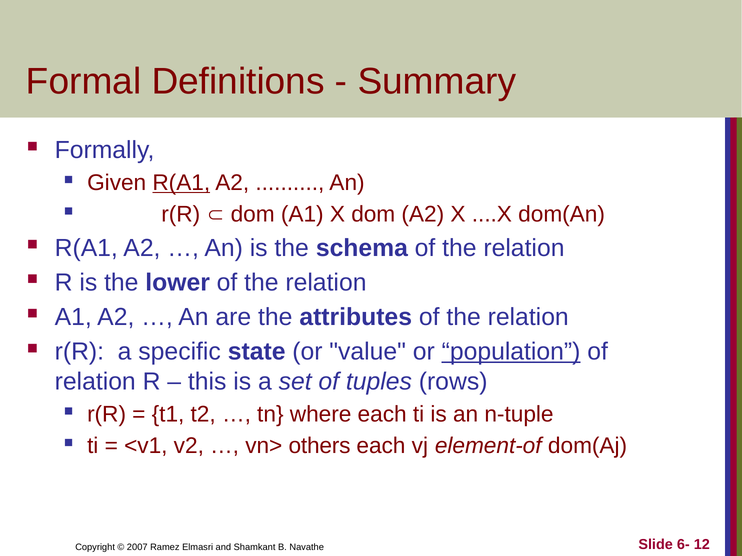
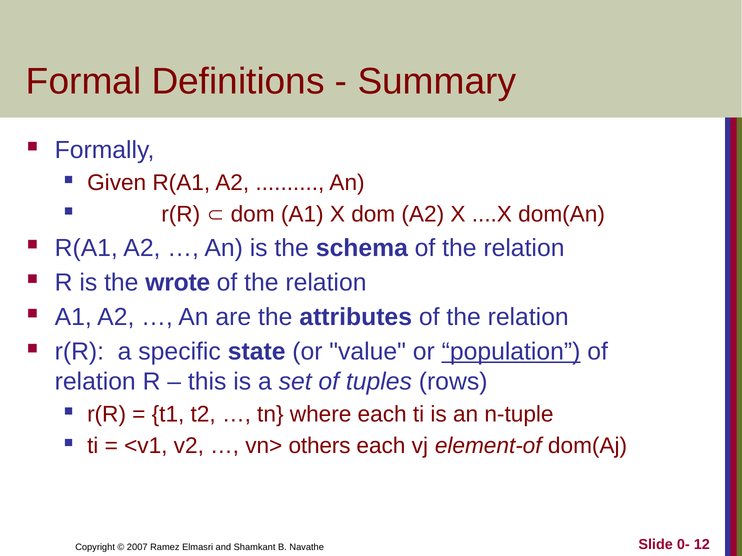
R(A1 underline: present -> none (181, 183)
lower: lower -> wrote (178, 283)
6-: 6- -> 0- (683, 545)
